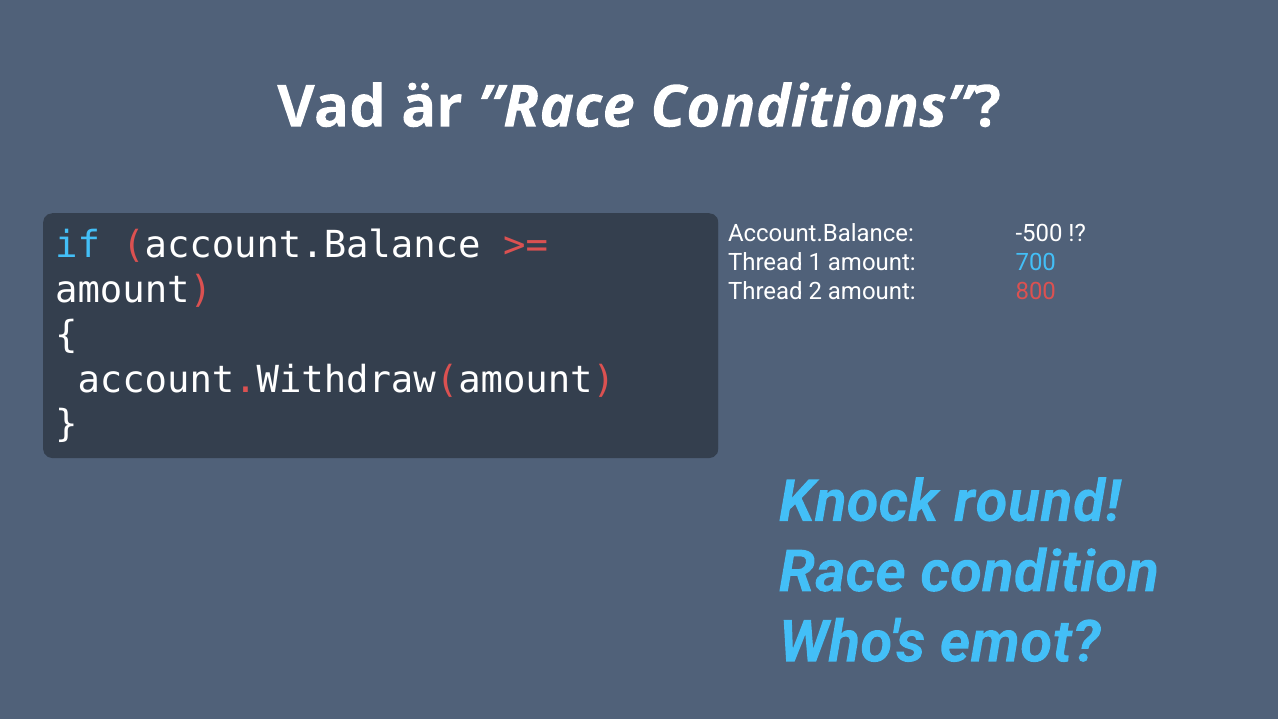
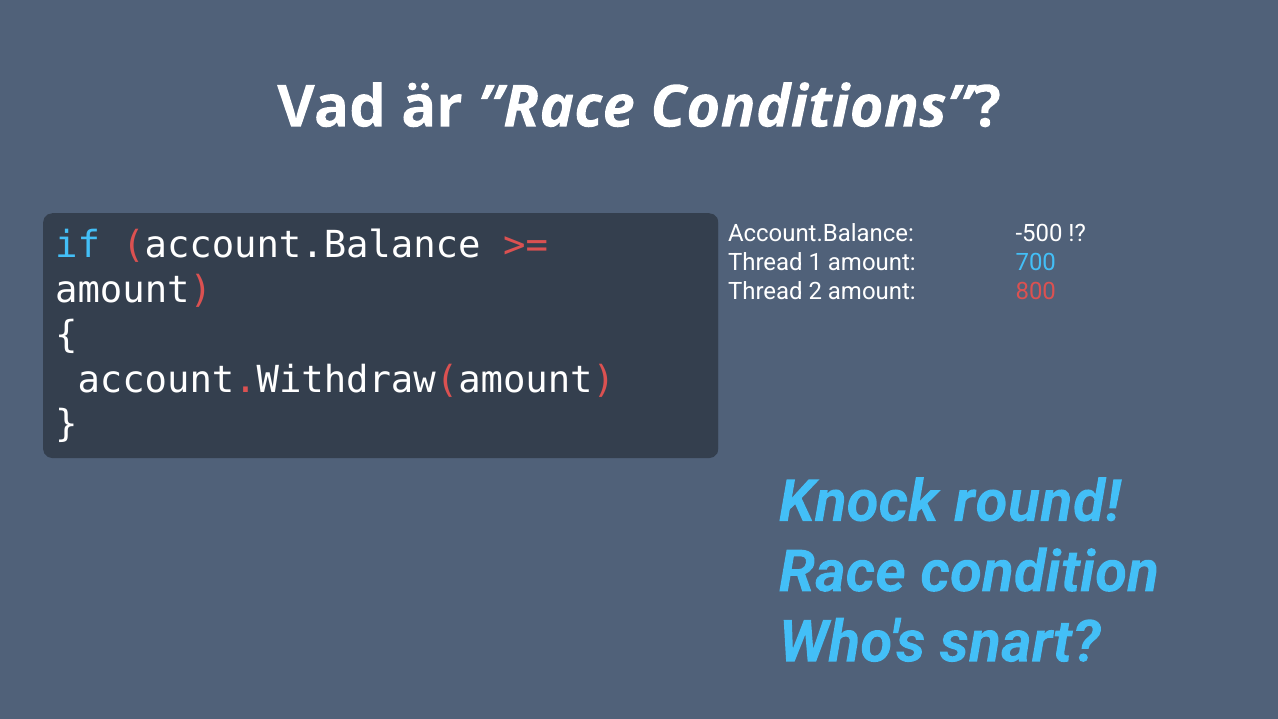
emot: emot -> snart (1020, 642)
